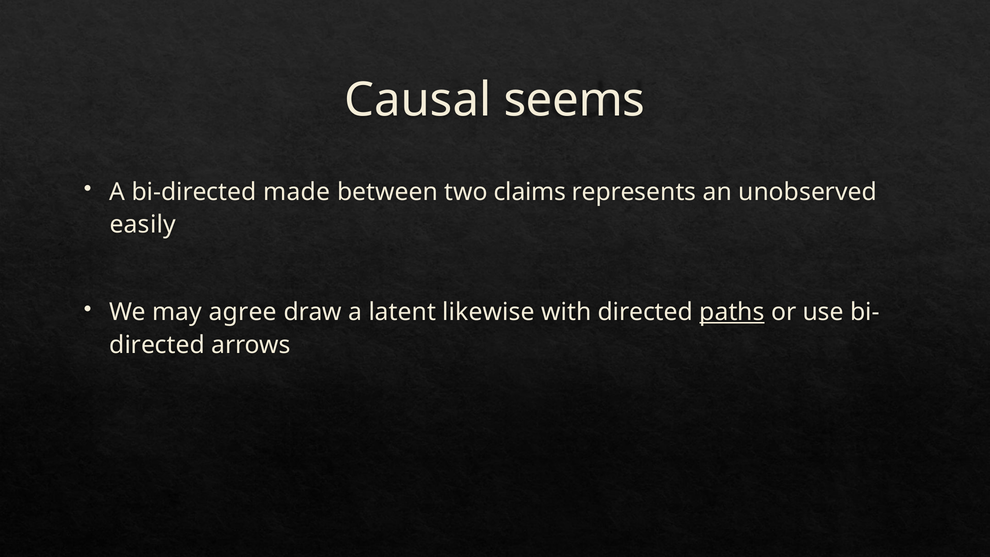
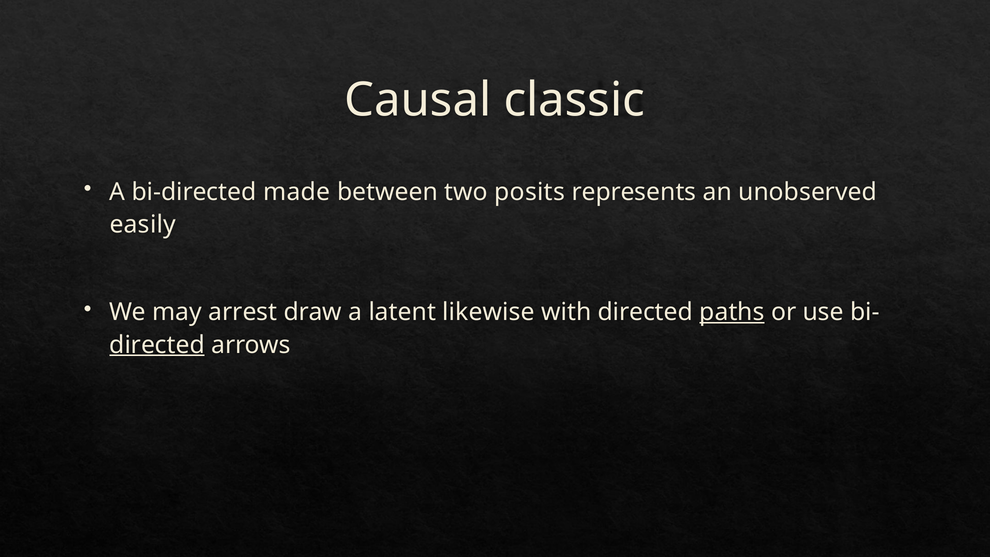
seems: seems -> classic (574, 100)
claims: claims -> posits (530, 192)
agree: agree -> arrest (243, 312)
directed underline: none -> present (157, 345)
